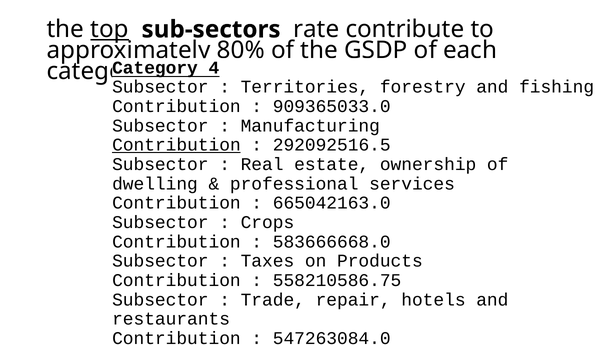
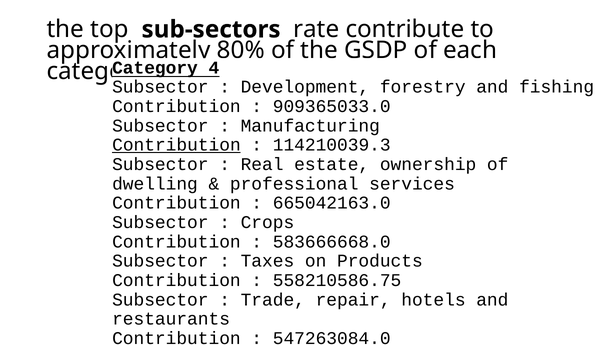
top underline: present -> none (110, 29)
Territories: Territories -> Development (305, 87)
292092516.5: 292092516.5 -> 114210039.3 (332, 145)
